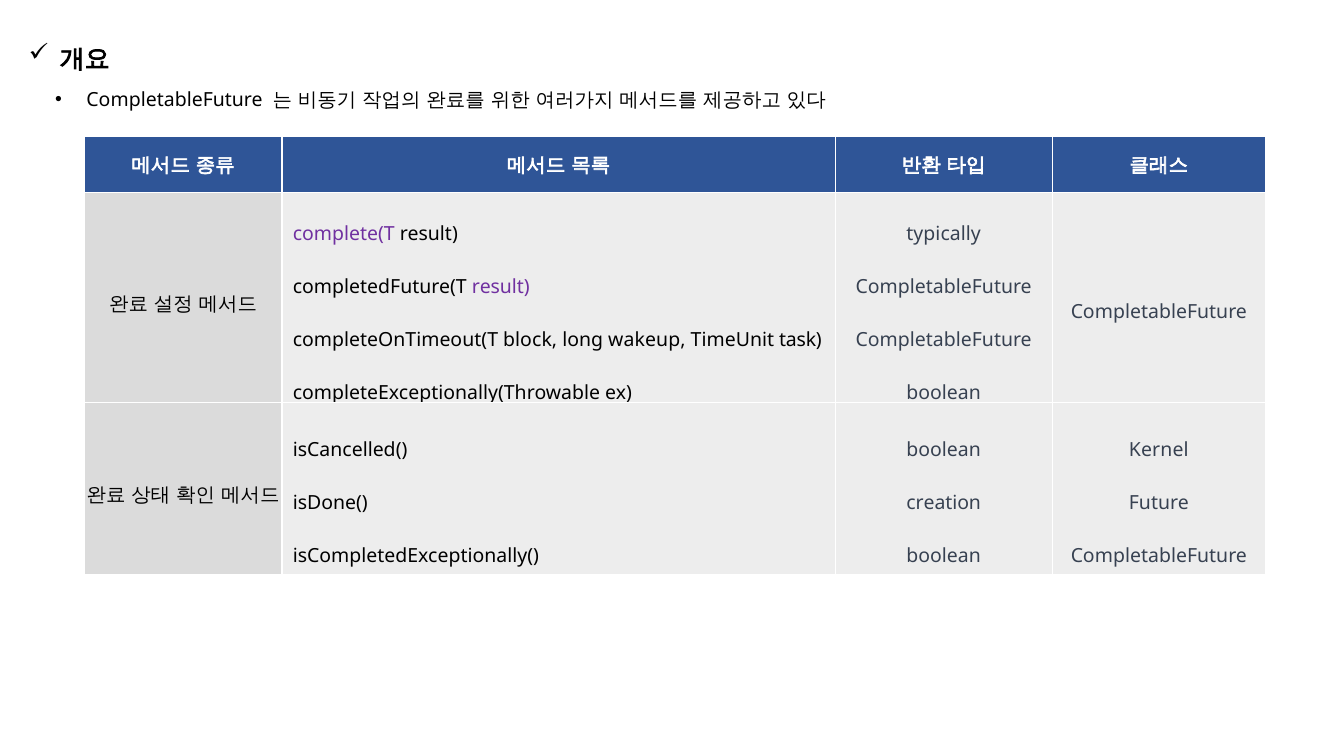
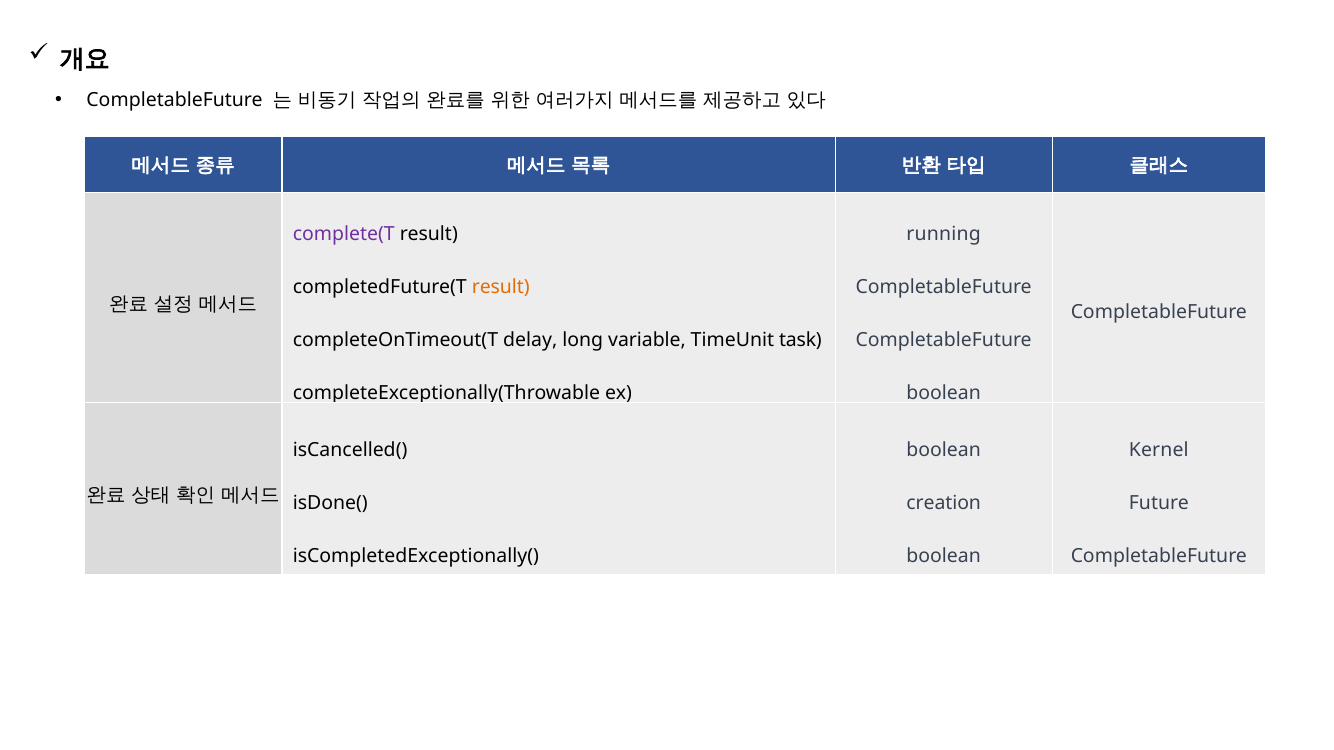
typically: typically -> running (944, 234)
result colour: purple -> orange (501, 288)
block: block -> delay (530, 341)
wakeup: wakeup -> variable (647, 341)
